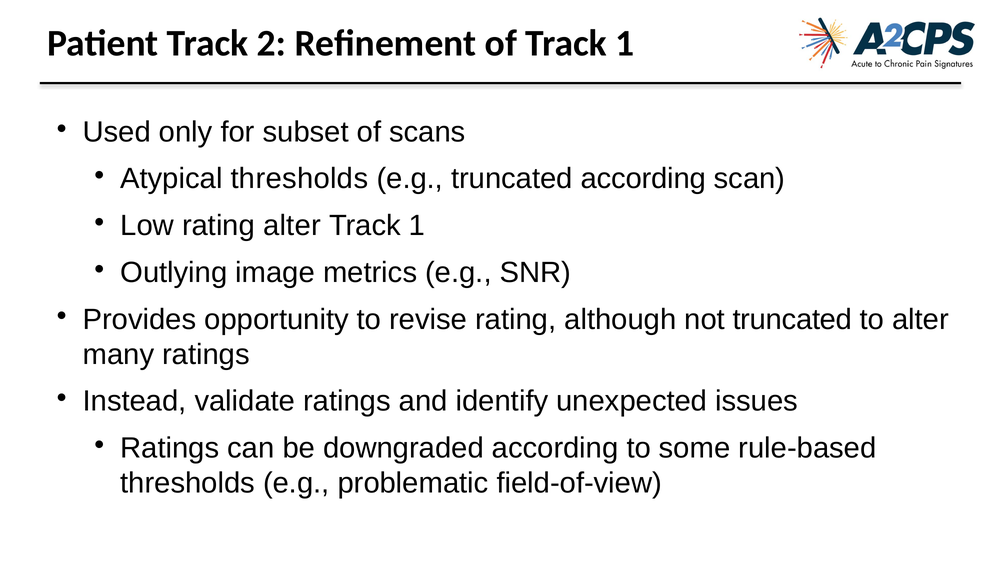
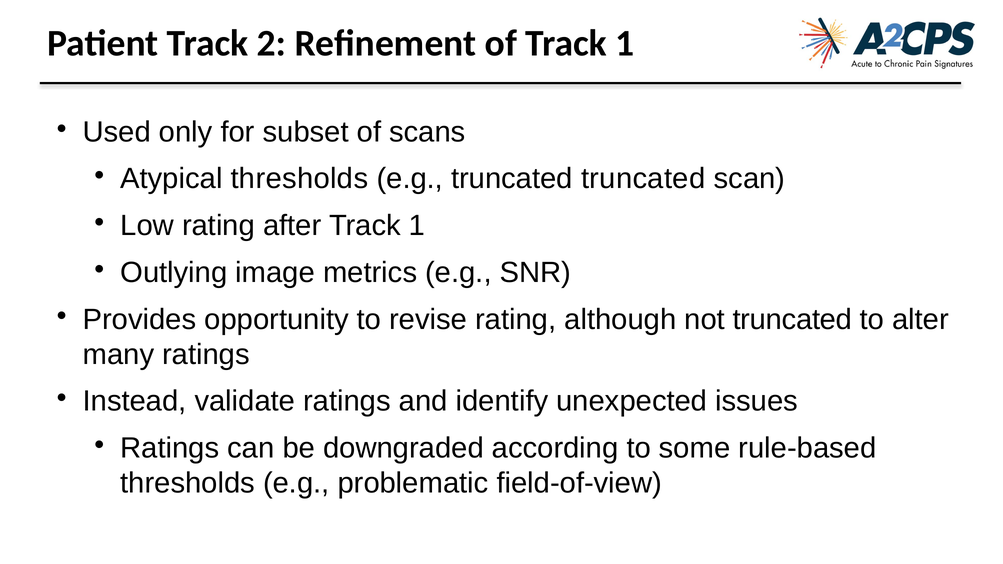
truncated according: according -> truncated (643, 179)
rating alter: alter -> after (292, 226)
